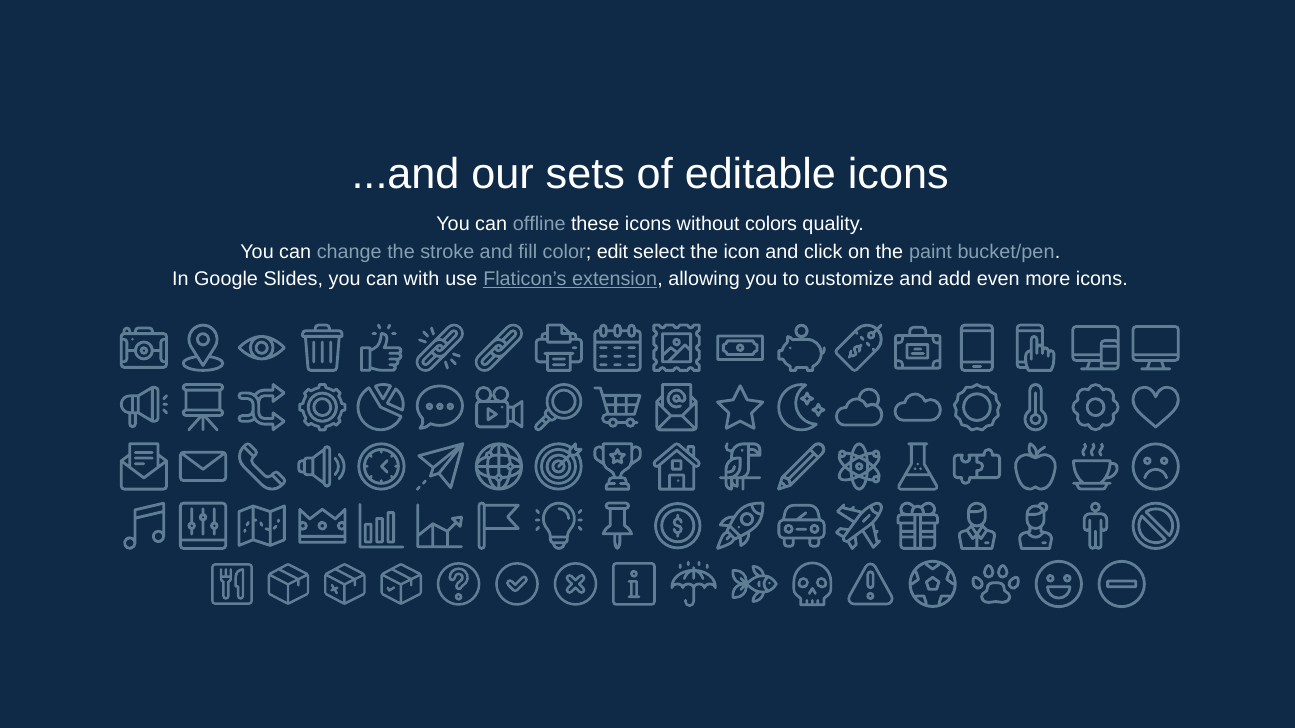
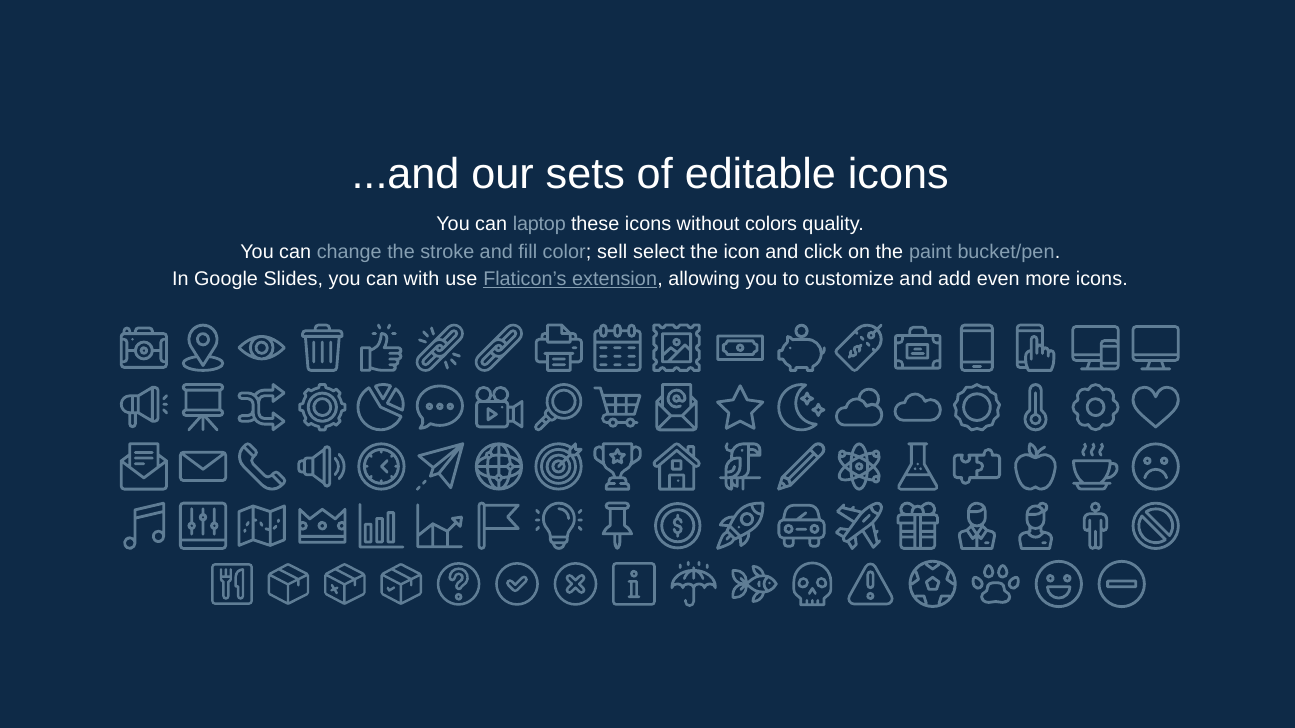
offline: offline -> laptop (539, 224)
edit: edit -> sell (612, 252)
